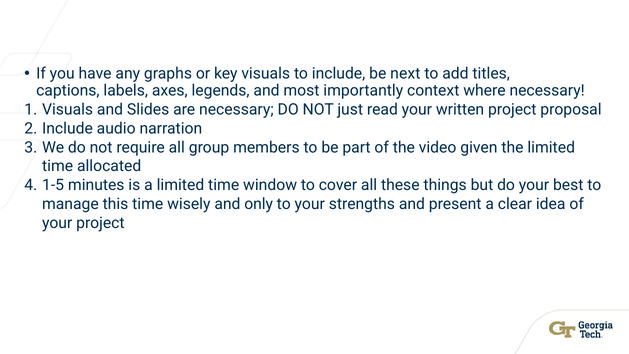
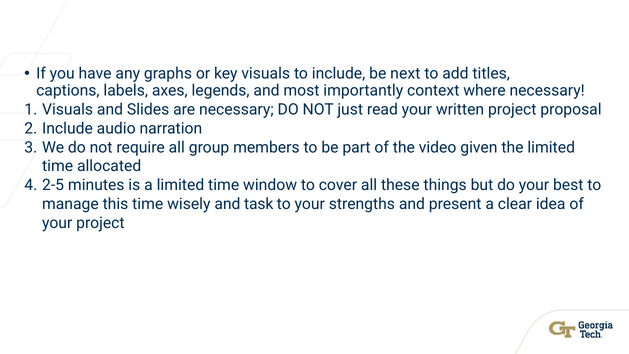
1-5: 1-5 -> 2-5 (53, 185)
only: only -> task (259, 204)
